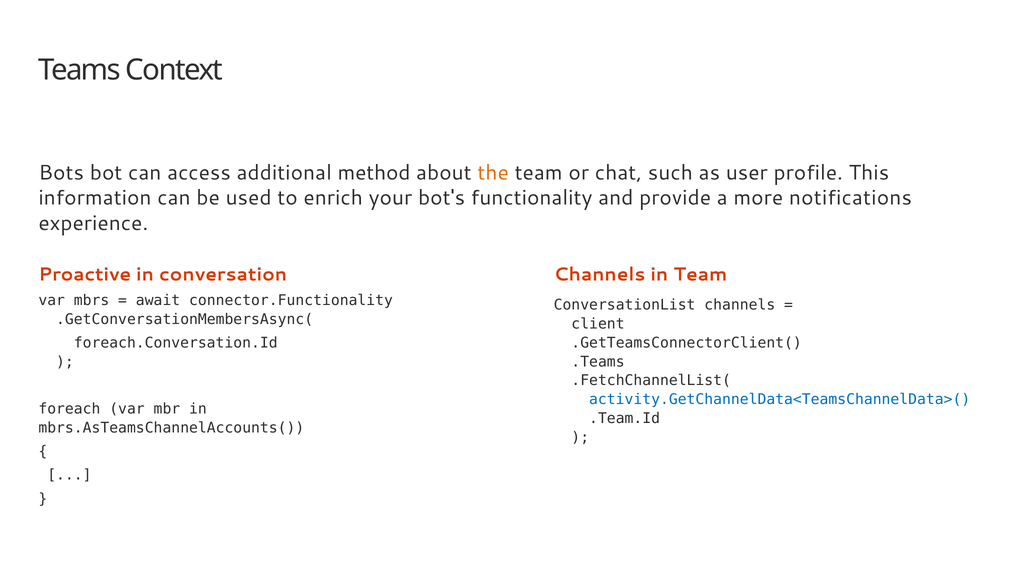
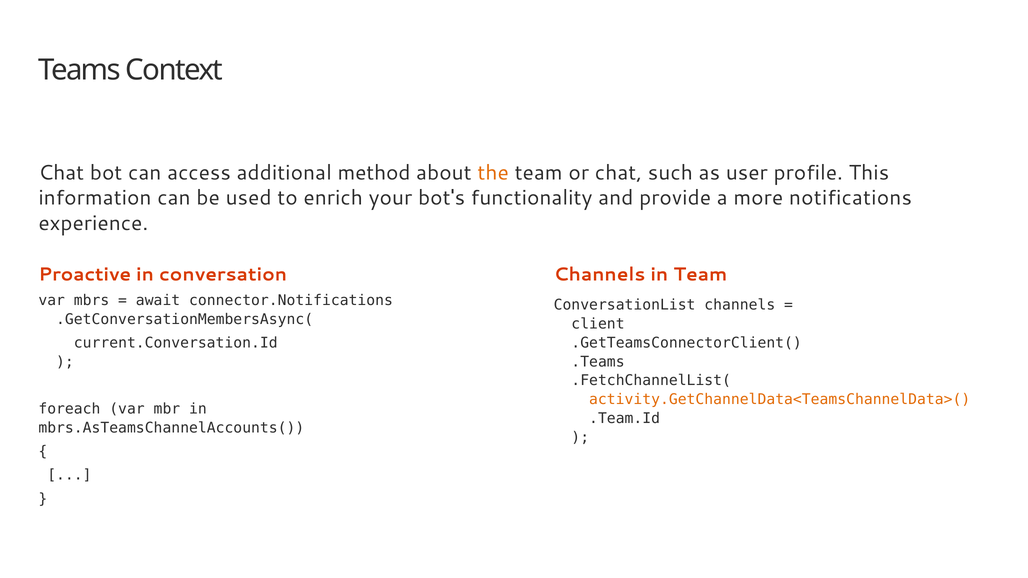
Bots: Bots -> Chat (61, 173)
connector.Functionality: connector.Functionality -> connector.Notifications (291, 300)
foreach.Conversation.Id: foreach.Conversation.Id -> current.Conversation.Id (176, 343)
activity.GetChannelData<TeamsChannelData>( colour: blue -> orange (780, 400)
